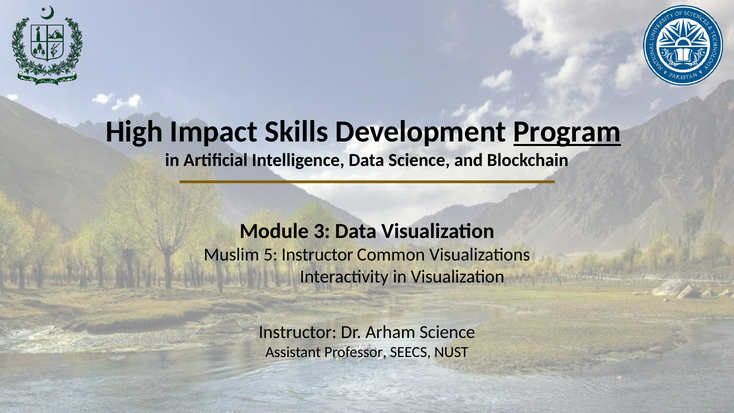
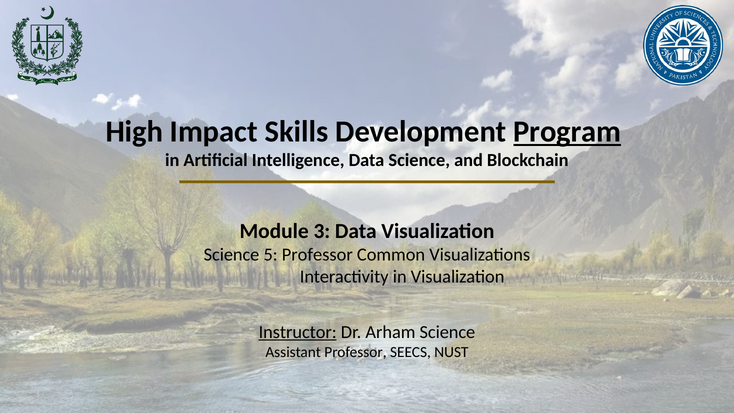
Muslim: Muslim -> Science (232, 255)
5 Instructor: Instructor -> Professor (317, 255)
Instructor underline: none -> present (298, 332)
